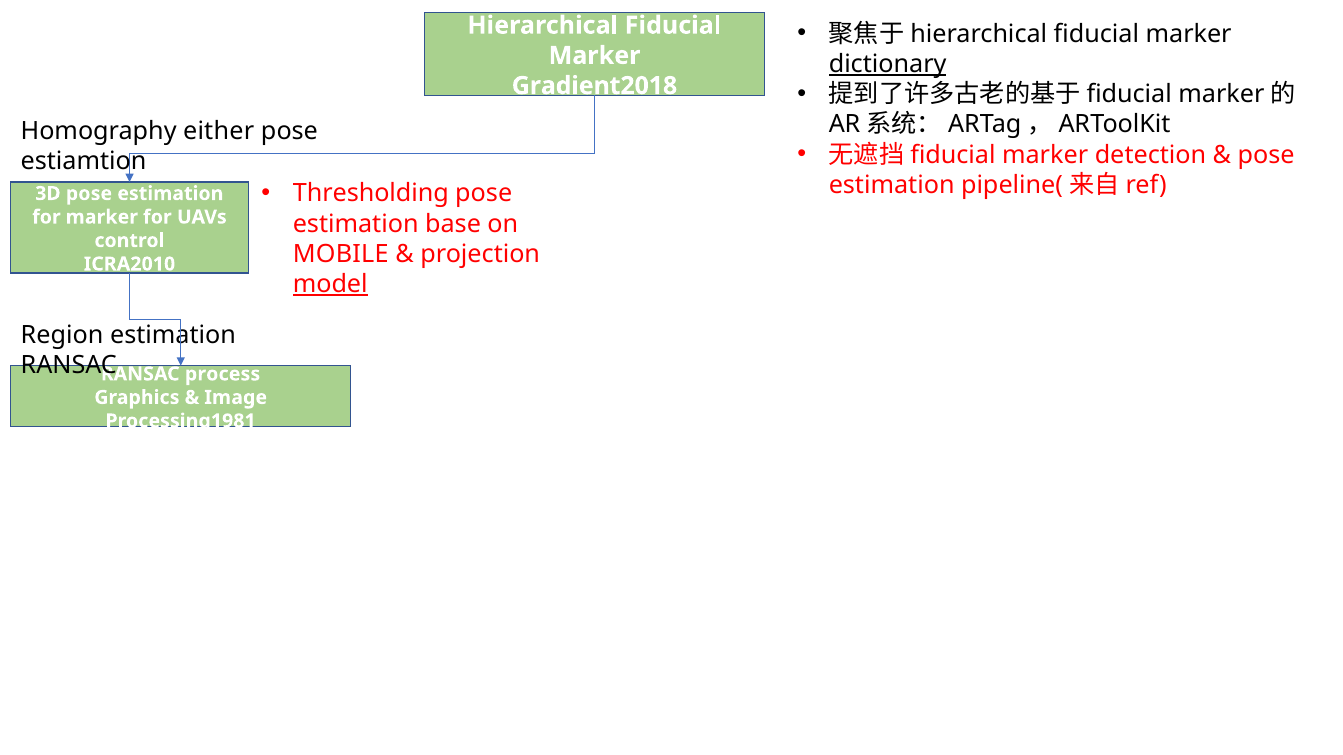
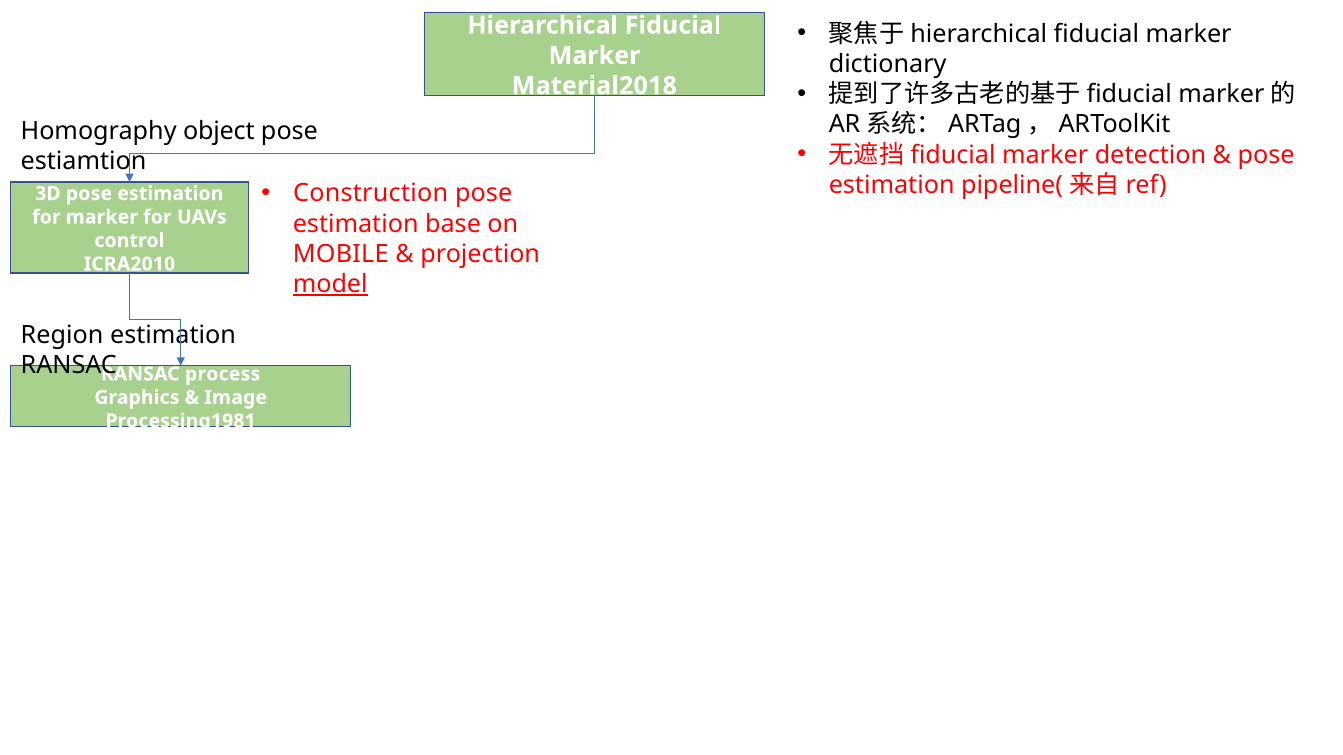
dictionary underline: present -> none (888, 64)
Gradient2018: Gradient2018 -> Material2018 (594, 86)
either: either -> object (219, 131)
Thresholding: Thresholding -> Construction (371, 194)
